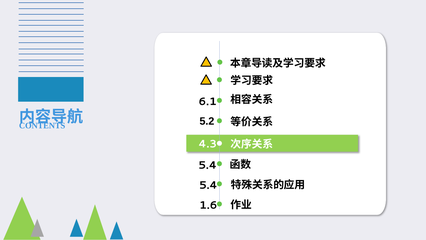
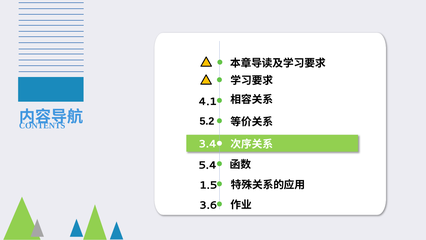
6.1: 6.1 -> 4.1 (208, 101)
4.3: 4.3 -> 3.4 (208, 144)
5.4: 5.4 -> 1.5 (208, 185)
1.6: 1.6 -> 3.6 (208, 205)
